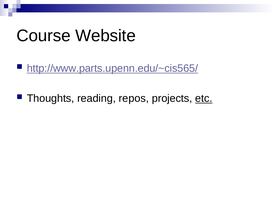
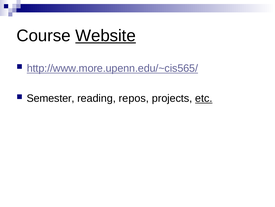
Website underline: none -> present (106, 36)
http://www.parts.upenn.edu/~cis565/: http://www.parts.upenn.edu/~cis565/ -> http://www.more.upenn.edu/~cis565/ (112, 68)
Thoughts: Thoughts -> Semester (51, 98)
